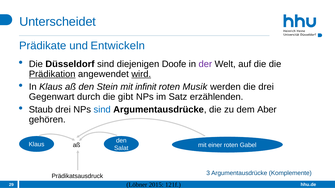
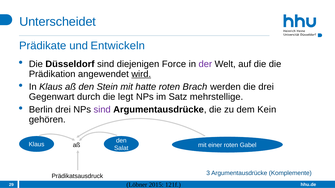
Doofe: Doofe -> Force (174, 64)
Prädikation underline: present -> none (52, 74)
infinit: infinit -> hatte (146, 87)
Musik: Musik -> Brach (195, 87)
gibt: gibt -> legt (126, 97)
erzählenden: erzählenden -> mehrstellige (217, 97)
Staub: Staub -> Berlin (41, 110)
sind colour: blue -> purple (102, 110)
Aber: Aber -> Kein (267, 110)
